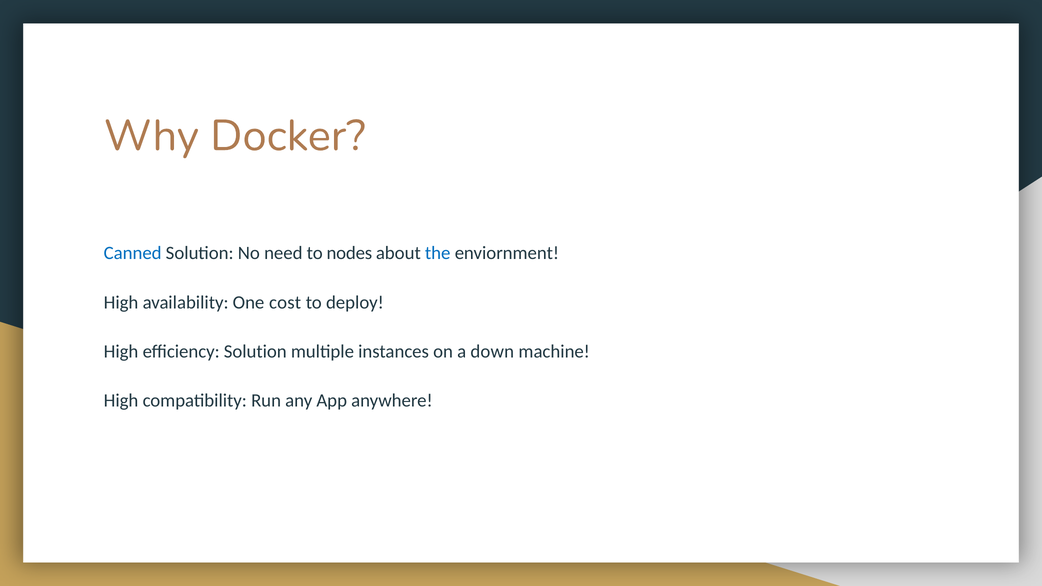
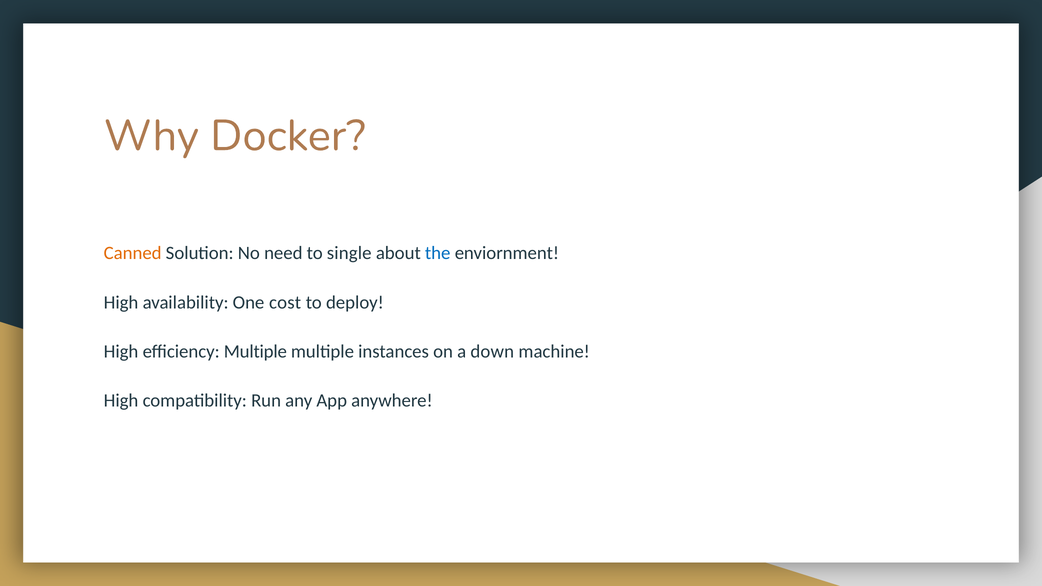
Canned colour: blue -> orange (133, 253)
nodes: nodes -> single (349, 253)
efficiency Solution: Solution -> Multiple (255, 351)
